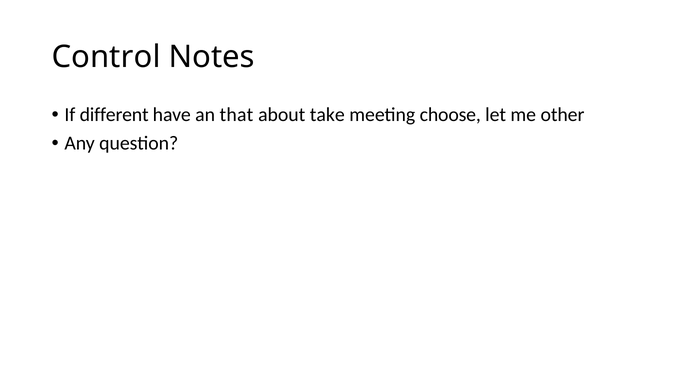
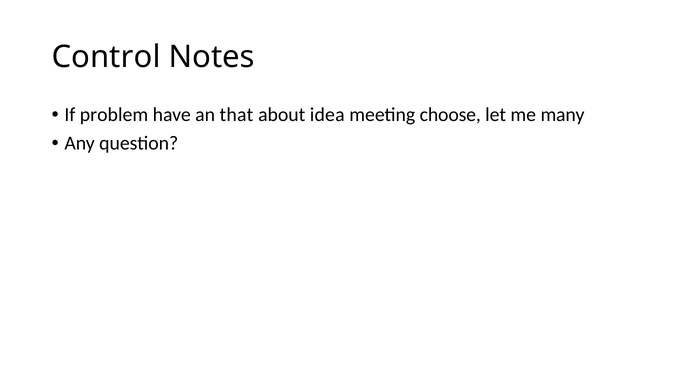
different: different -> problem (114, 115)
take: take -> idea (327, 115)
other: other -> many (563, 115)
